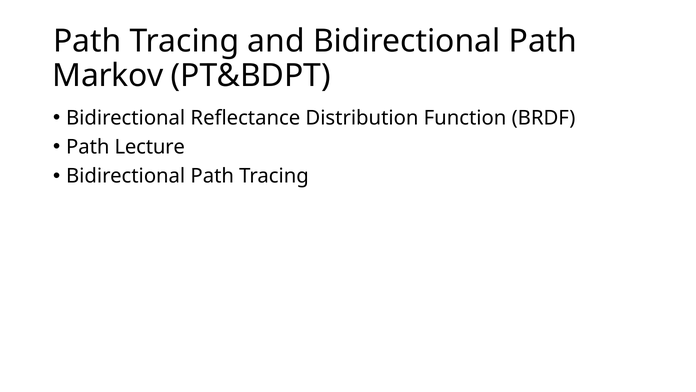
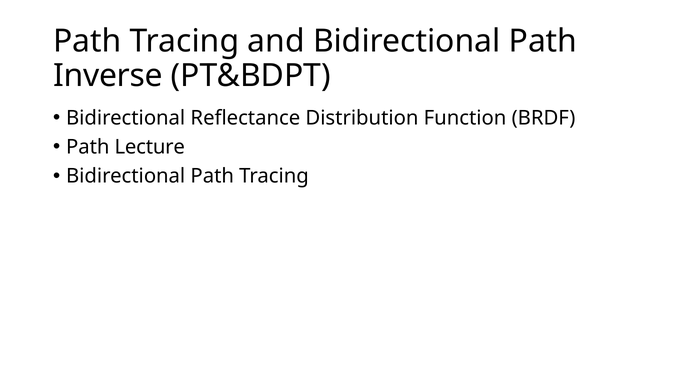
Markov: Markov -> Inverse (108, 76)
